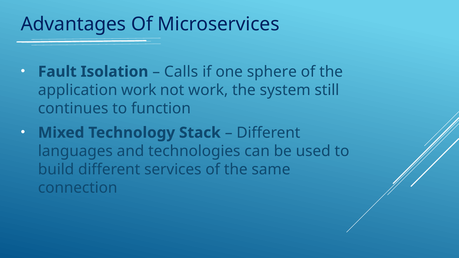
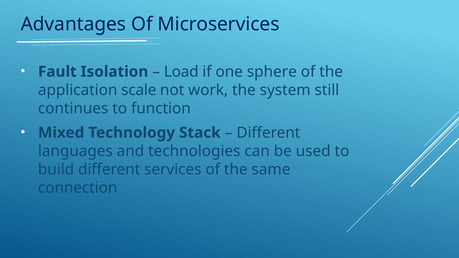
Calls: Calls -> Load (181, 72)
application work: work -> scale (139, 90)
